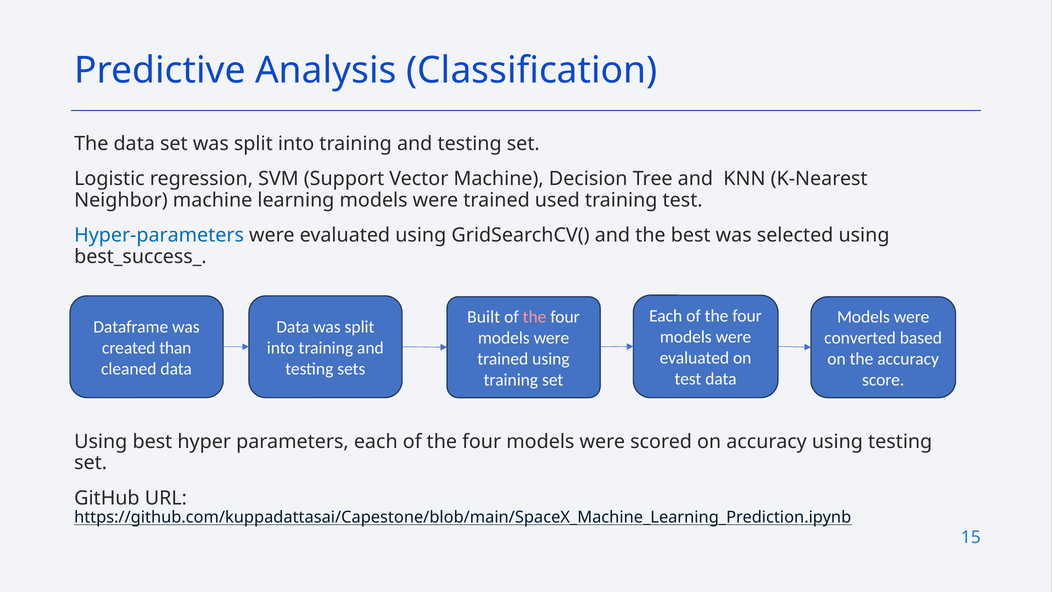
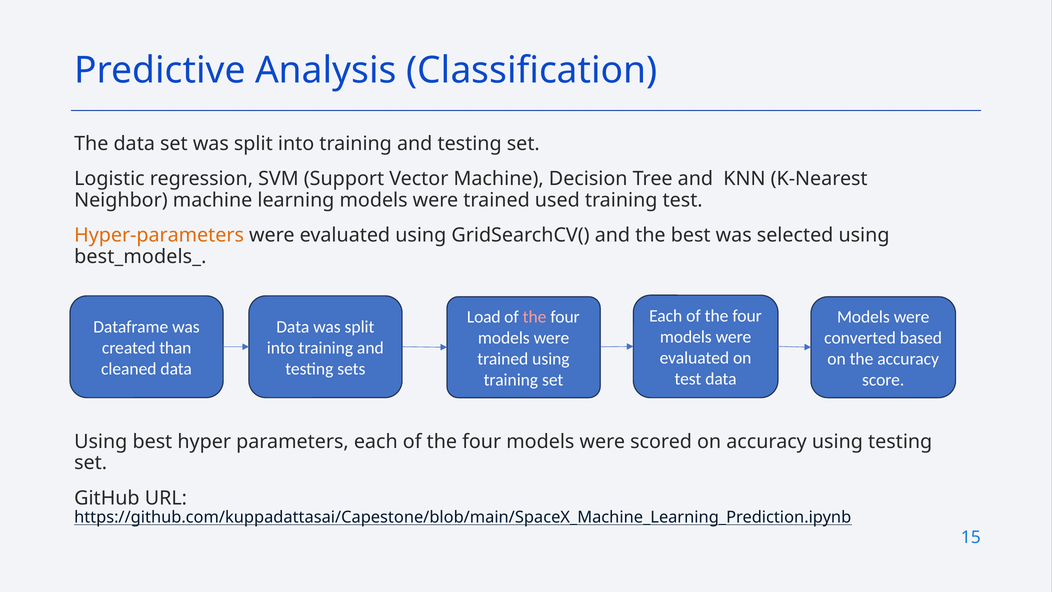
Hyper-parameters colour: blue -> orange (159, 235)
best_success_: best_success_ -> best_models_ (140, 257)
Built: Built -> Load (484, 317)
